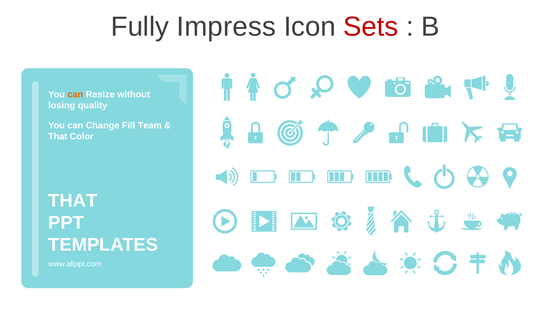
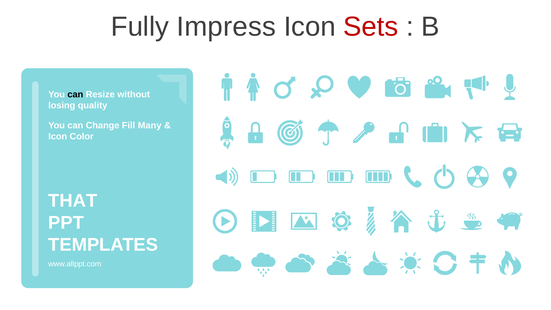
can colour: orange -> black (75, 95)
Team: Team -> Many (150, 125)
That: That -> Icon (58, 136)
